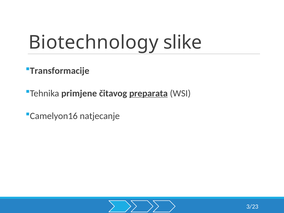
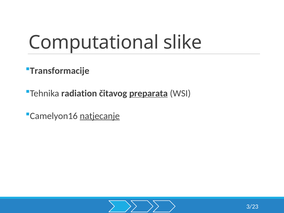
Biotechnology: Biotechnology -> Computational (94, 42)
primjene: primjene -> radiation (79, 93)
natjecanje underline: none -> present (100, 116)
